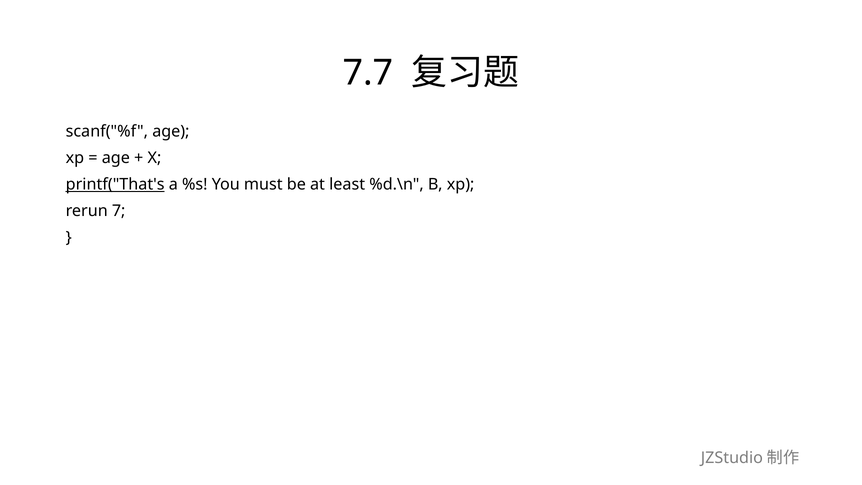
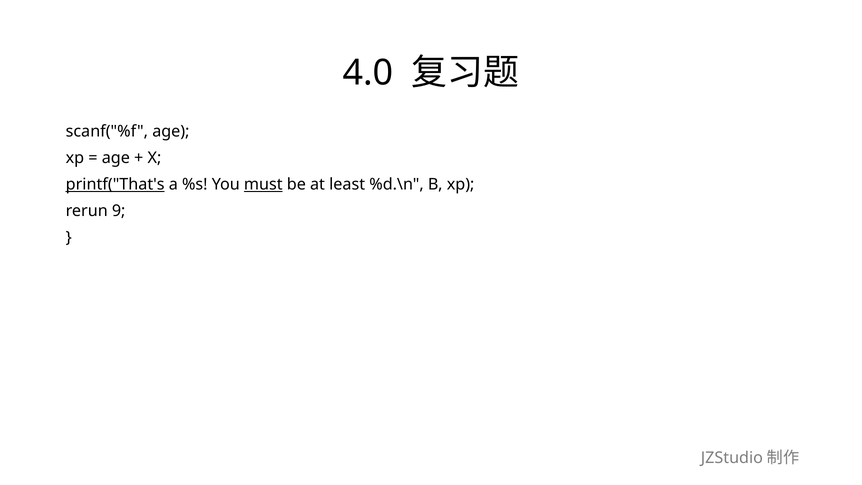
7.7: 7.7 -> 4.0 (368, 73)
must underline: none -> present (263, 184)
7: 7 -> 9 (119, 211)
